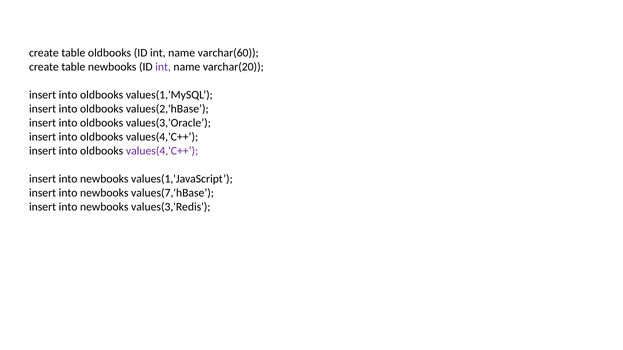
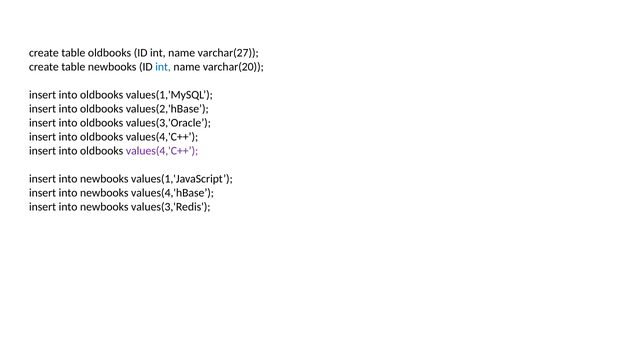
varchar(60: varchar(60 -> varchar(27 (228, 53)
int colour: purple -> blue (163, 67)
values(7,'hBase: values(7,'hBase -> values(4,'hBase (173, 193)
